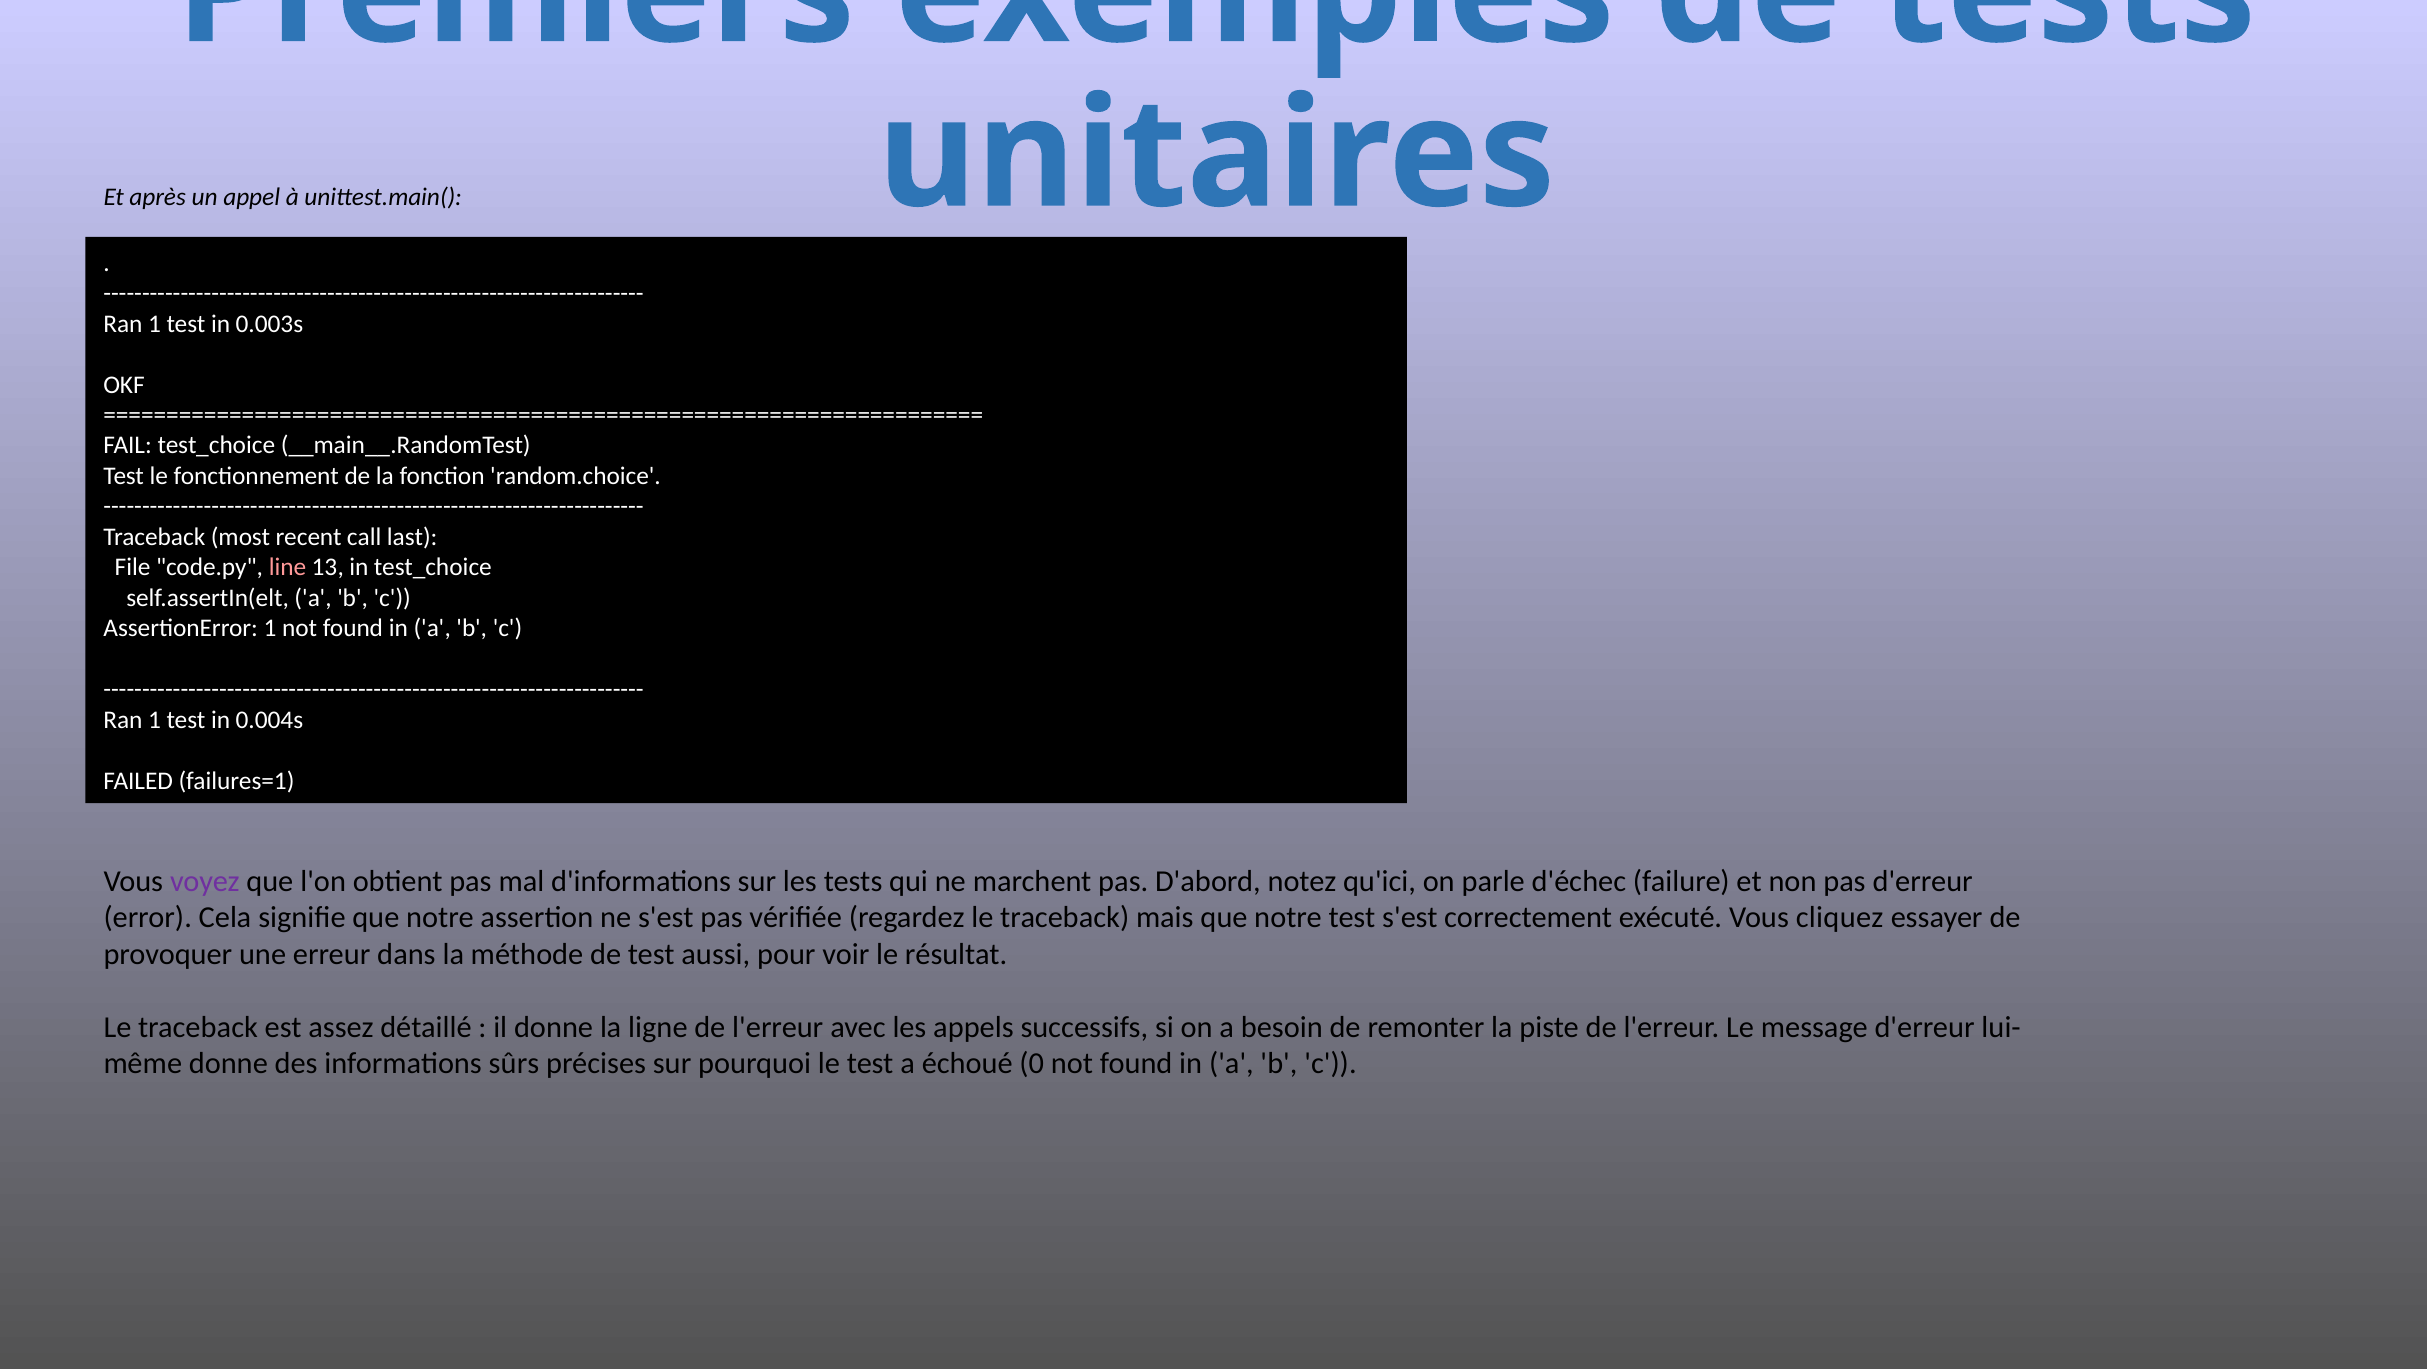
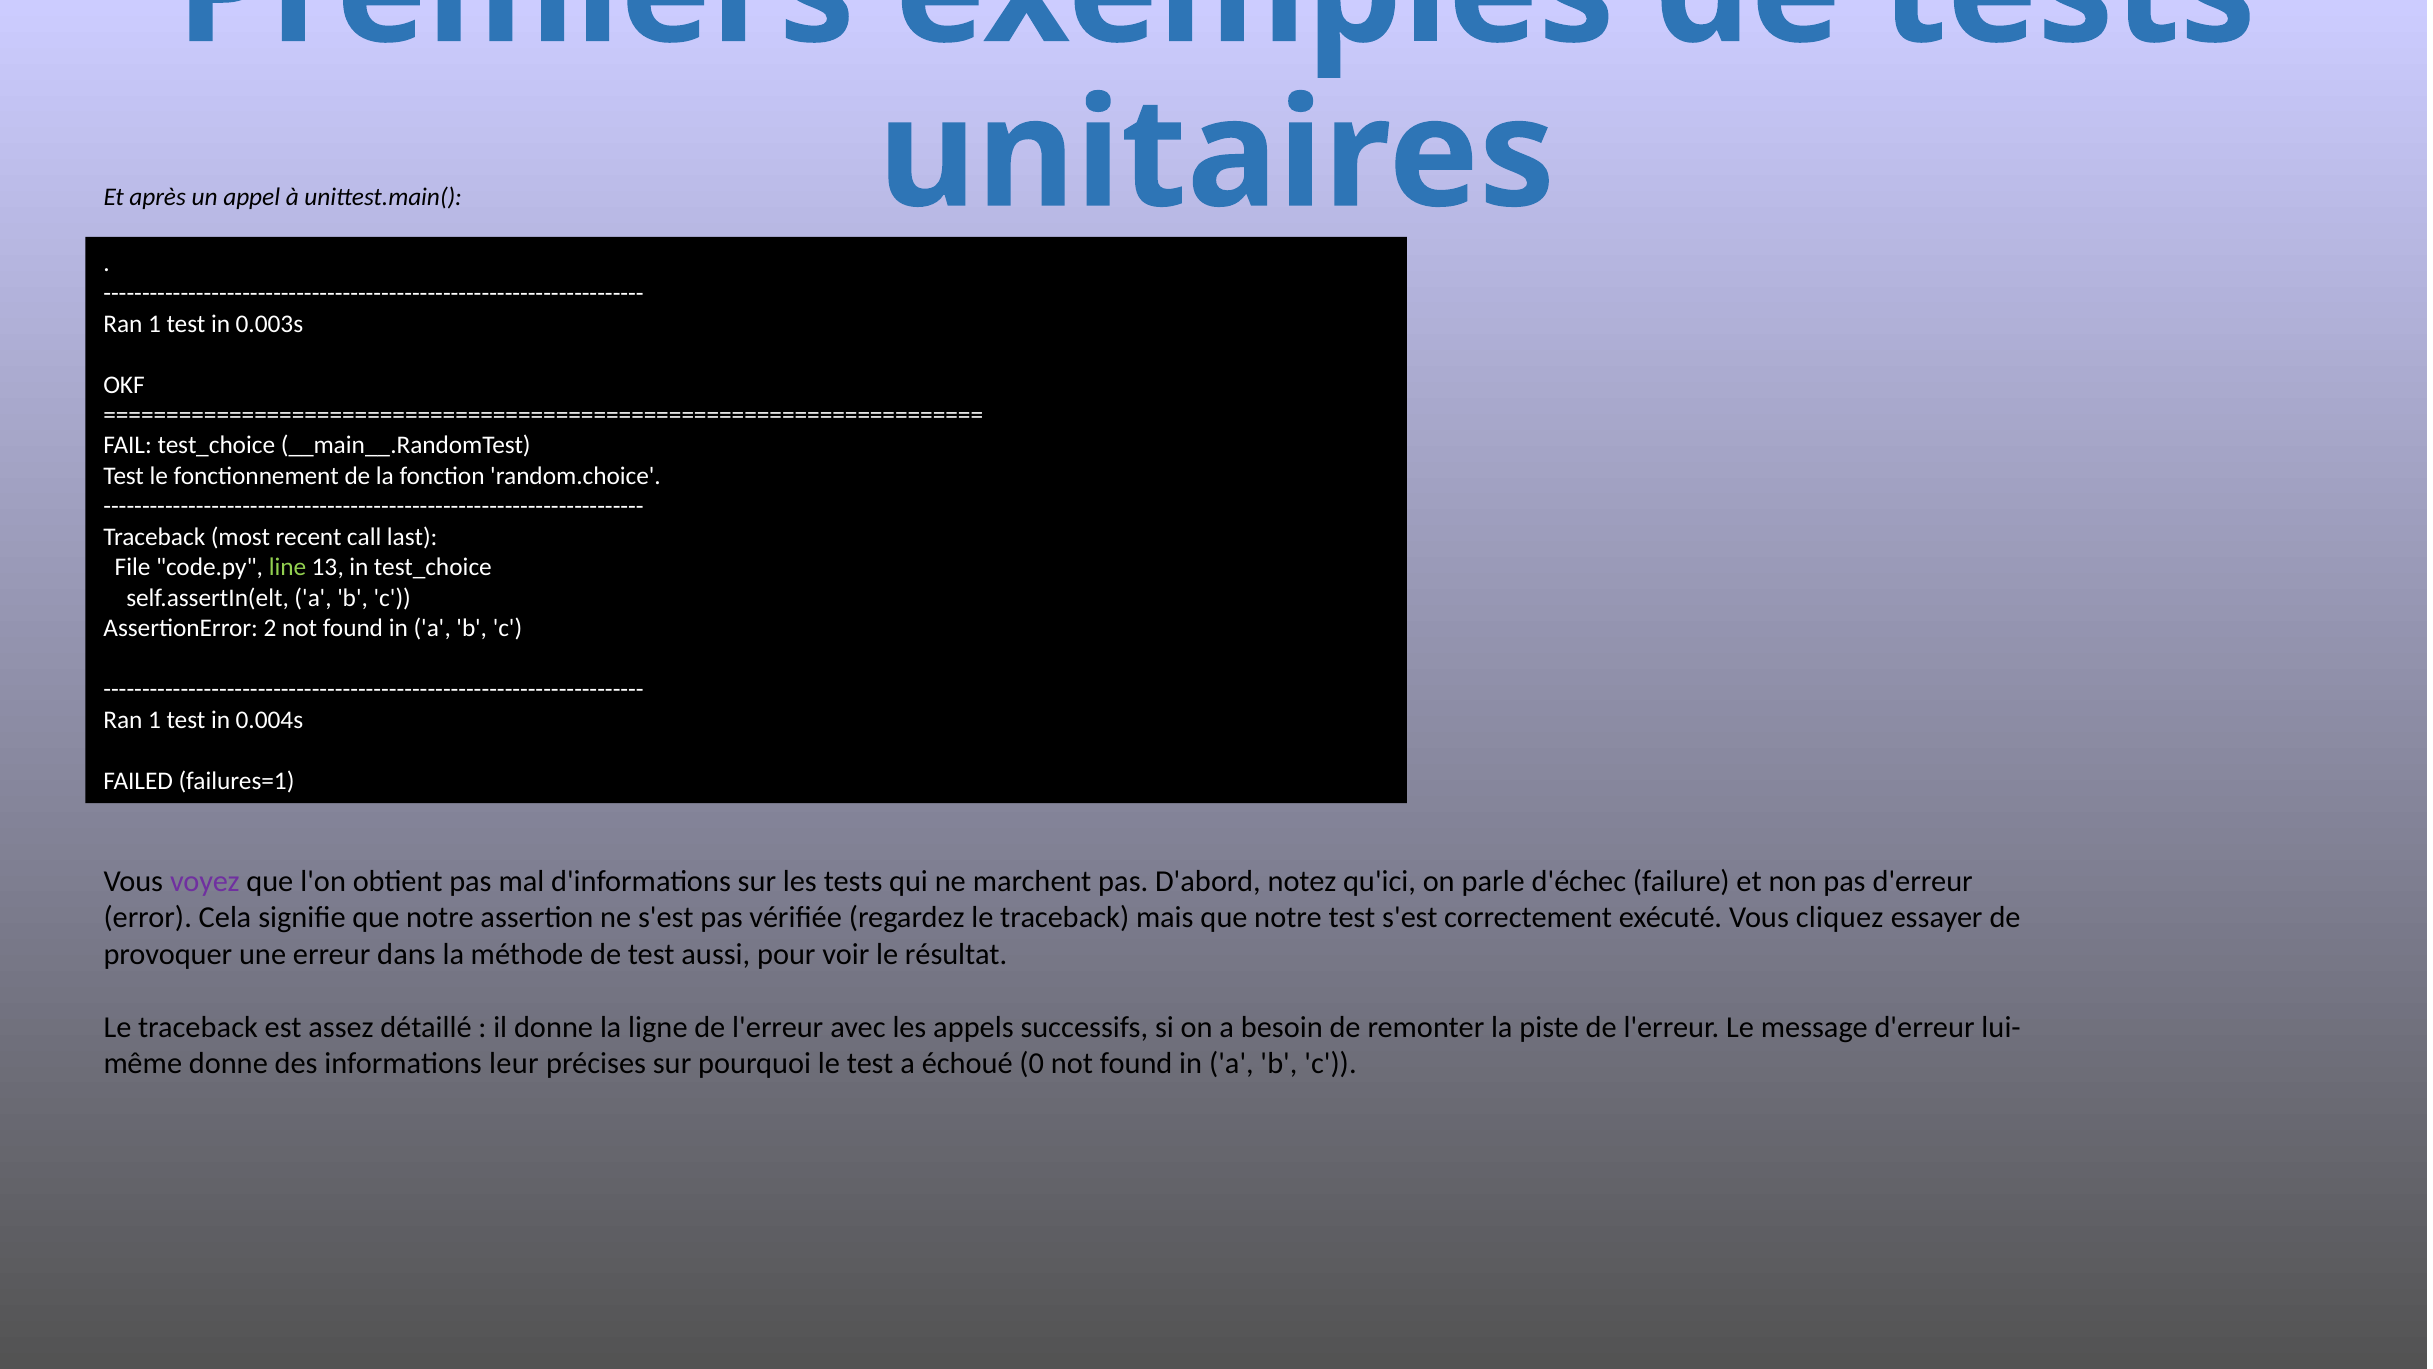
line colour: pink -> light green (287, 567)
AssertionError 1: 1 -> 2 (270, 628)
sûrs: sûrs -> leur (514, 1063)
